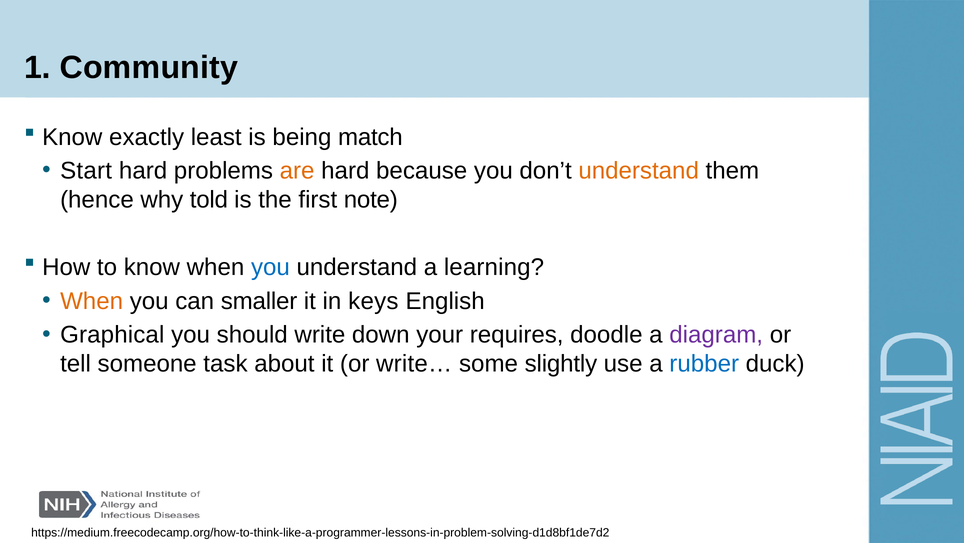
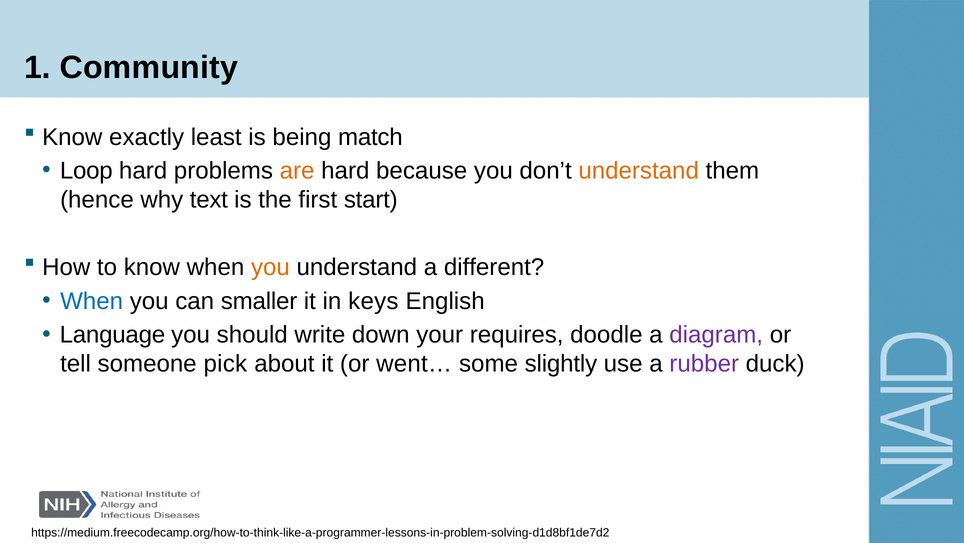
Start: Start -> Loop (86, 171)
told: told -> text (209, 200)
note: note -> start (371, 200)
you colour: blue -> orange (270, 267)
learning: learning -> different (494, 267)
When colour: orange -> blue (92, 301)
Graphical: Graphical -> Language (112, 334)
task: task -> pick (225, 363)
write…: write… -> went… (414, 363)
rubber colour: blue -> purple (704, 363)
